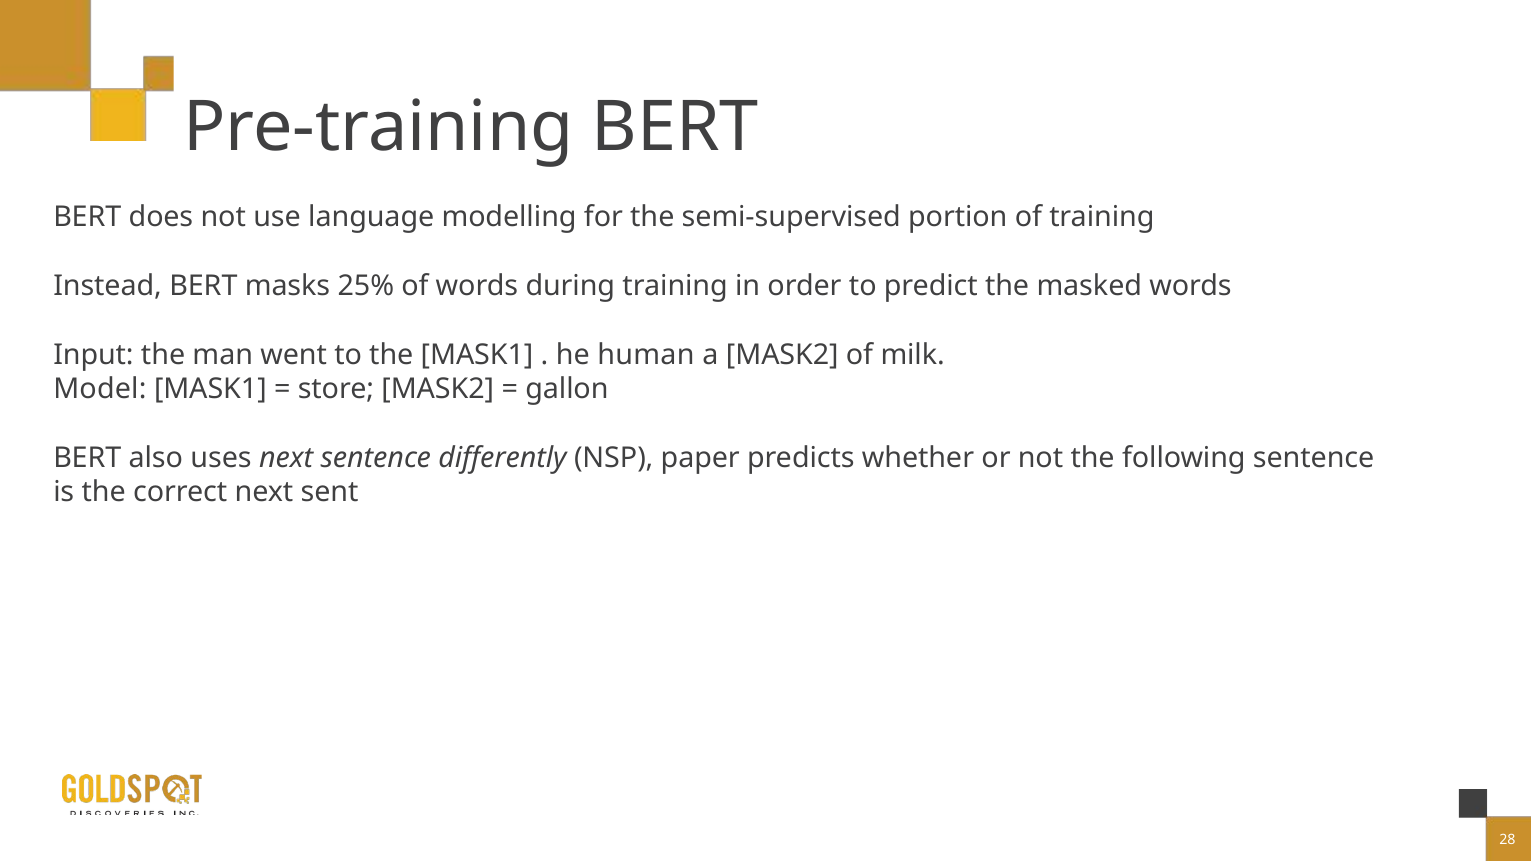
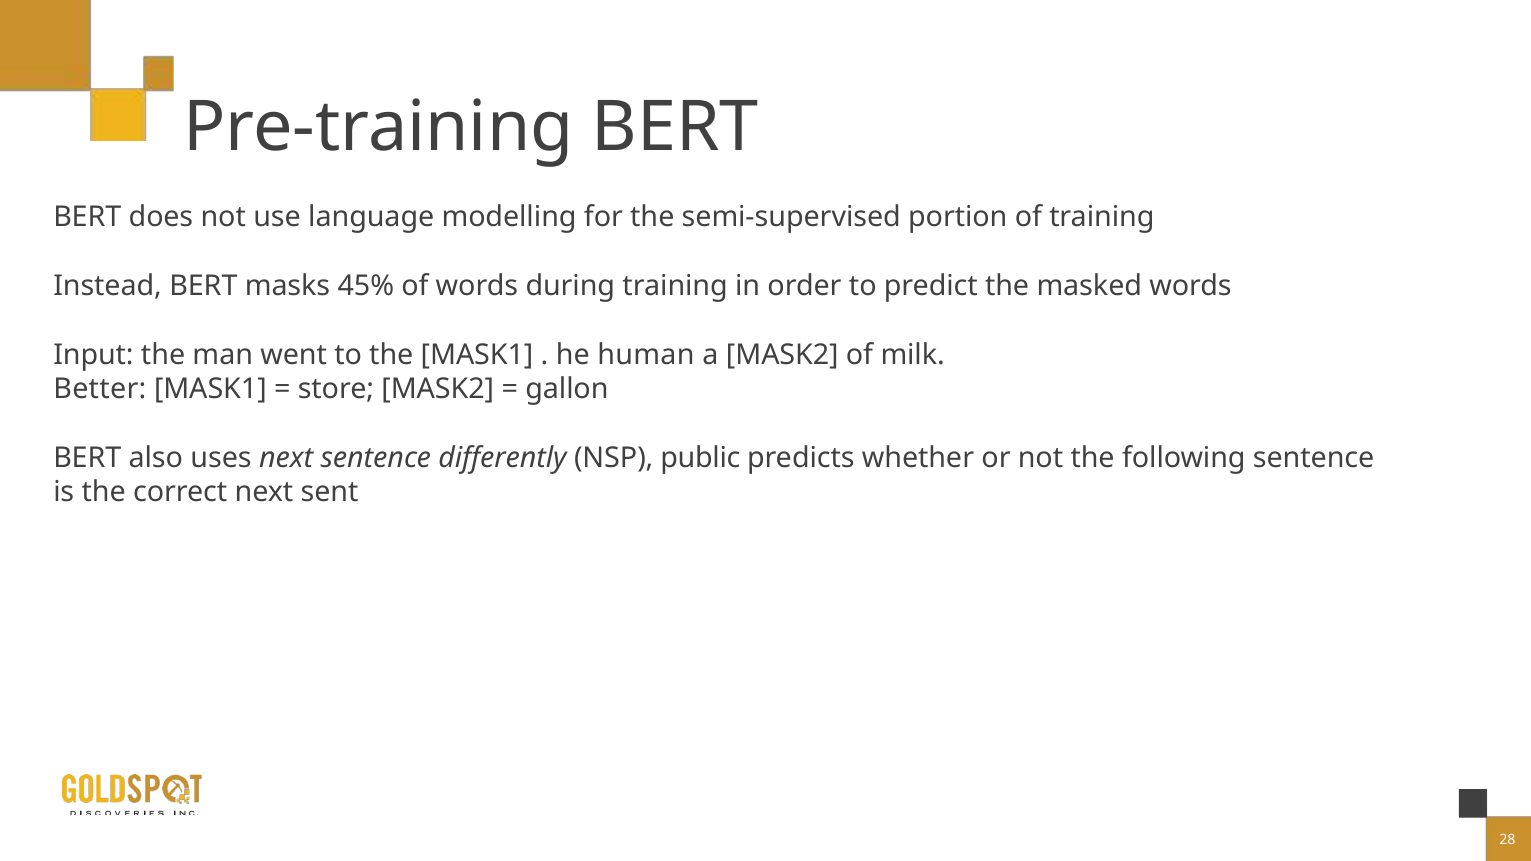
25%: 25% -> 45% (366, 286)
Model: Model -> Better (100, 389)
paper: paper -> public (700, 458)
